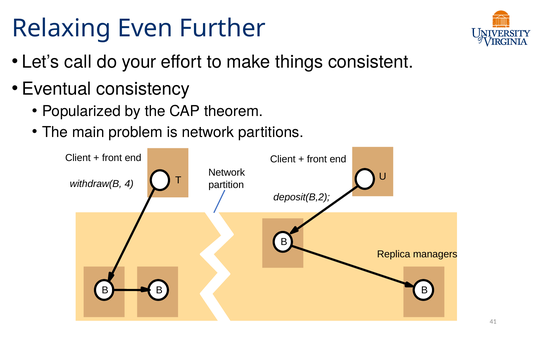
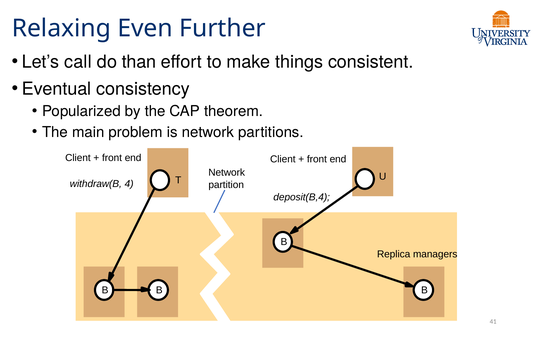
your: your -> than (139, 62)
deposit(B,2: deposit(B,2 -> deposit(B,4 (302, 197)
